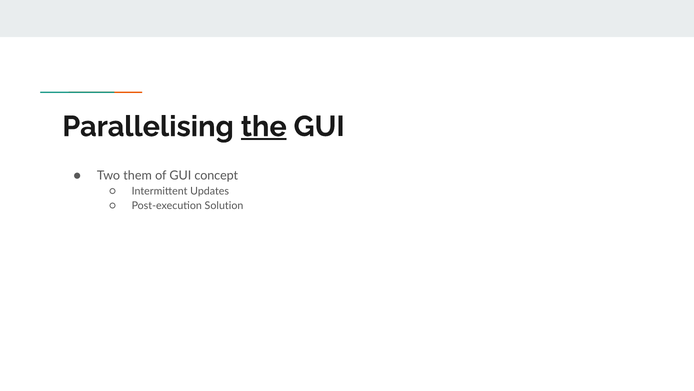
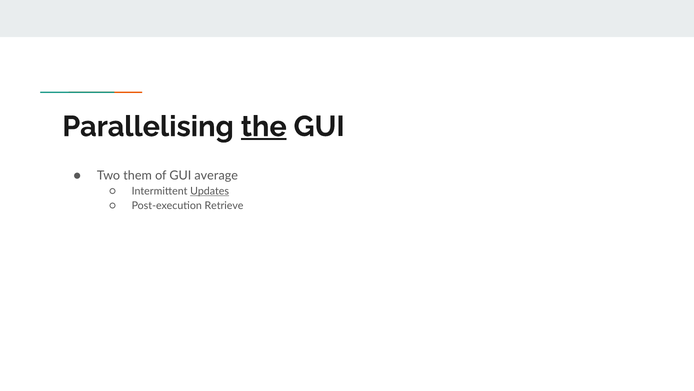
concept: concept -> average (216, 175)
Updates underline: none -> present (210, 191)
Solution: Solution -> Retrieve (224, 206)
